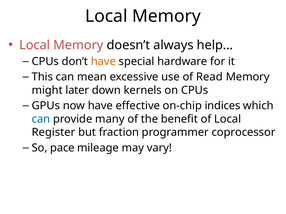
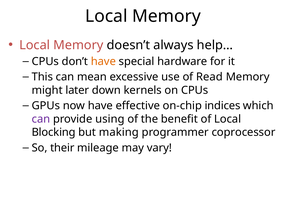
can colour: blue -> purple (41, 119)
many: many -> using (110, 119)
Register: Register -> Blocking (54, 133)
fraction: fraction -> making (119, 133)
pace: pace -> their (62, 148)
